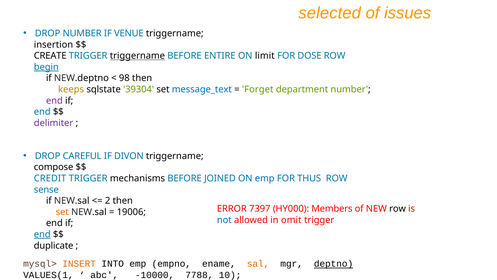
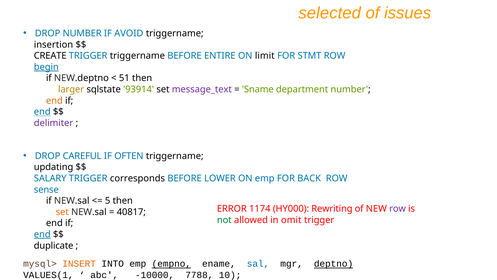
VENUE: VENUE -> AVOID (129, 33)
triggername underline: present -> none (137, 56)
DOSE: DOSE -> STMT (309, 56)
98: 98 -> 51 (124, 78)
keeps: keeps -> larger (71, 89)
39304: 39304 -> 93914 (139, 89)
message_text colour: blue -> purple (202, 89)
Forget: Forget -> Sname (258, 89)
end colour: purple -> orange (54, 100)
end underline: none -> present (42, 112)
DIVON: DIVON -> OFTEN (129, 156)
compose: compose -> updating (54, 167)
CREDIT: CREDIT -> SALARY (50, 178)
mechanisms: mechanisms -> corresponds (137, 178)
JOINED: JOINED -> LOWER (220, 178)
THUS: THUS -> BACK (309, 178)
2: 2 -> 5 (108, 201)
7397: 7397 -> 1174 (260, 208)
Members: Members -> Rewriting (332, 208)
row colour: black -> purple (398, 208)
19006: 19006 -> 40817 (131, 212)
not colour: blue -> green (224, 220)
empno underline: none -> present (171, 263)
sal colour: orange -> blue (258, 263)
